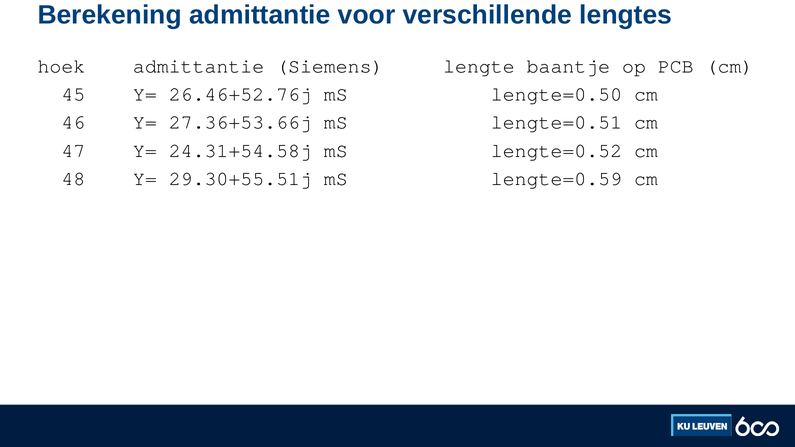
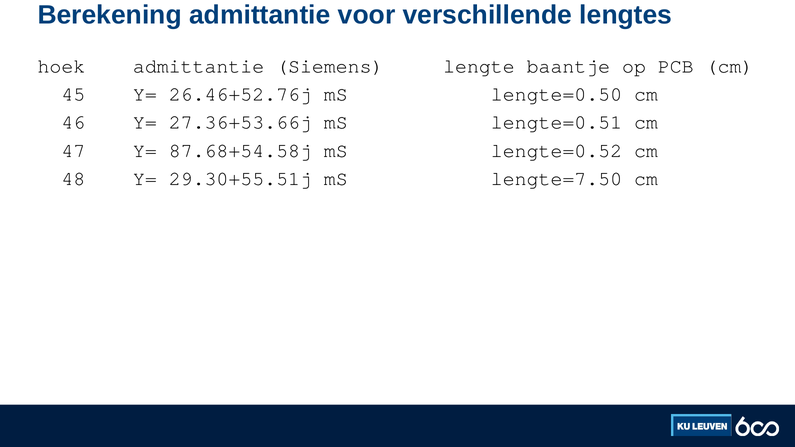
24.31+54.58j: 24.31+54.58j -> 87.68+54.58j (240, 151)
lengte=0.59: lengte=0.59 -> lengte=7.50 (556, 179)
